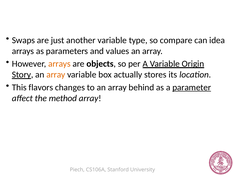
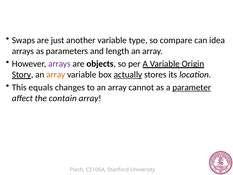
values: values -> length (118, 51)
arrays colour: orange -> purple (59, 64)
actually underline: none -> present (128, 75)
flavors: flavors -> equals (41, 87)
behind: behind -> cannot (141, 87)
the method: method -> contain (63, 98)
